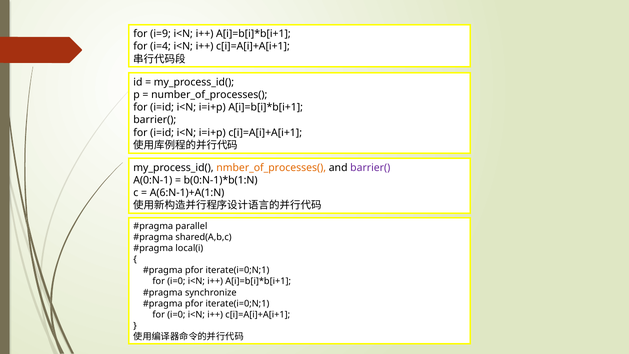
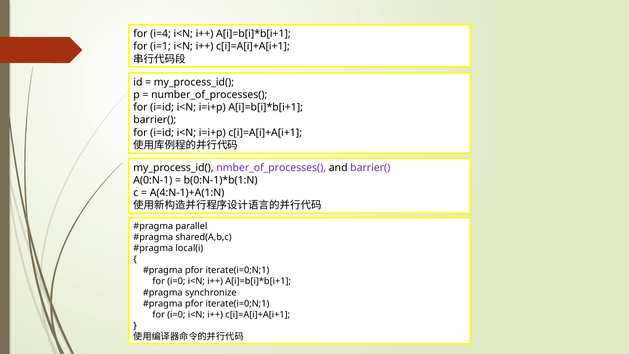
i=9: i=9 -> i=4 (161, 34)
i=4: i=4 -> i=1 (161, 46)
nmber_of_processes( colour: orange -> purple (271, 168)
A(6:N-1)+A(1:N: A(6:N-1)+A(1:N -> A(4:N-1)+A(1:N (187, 193)
